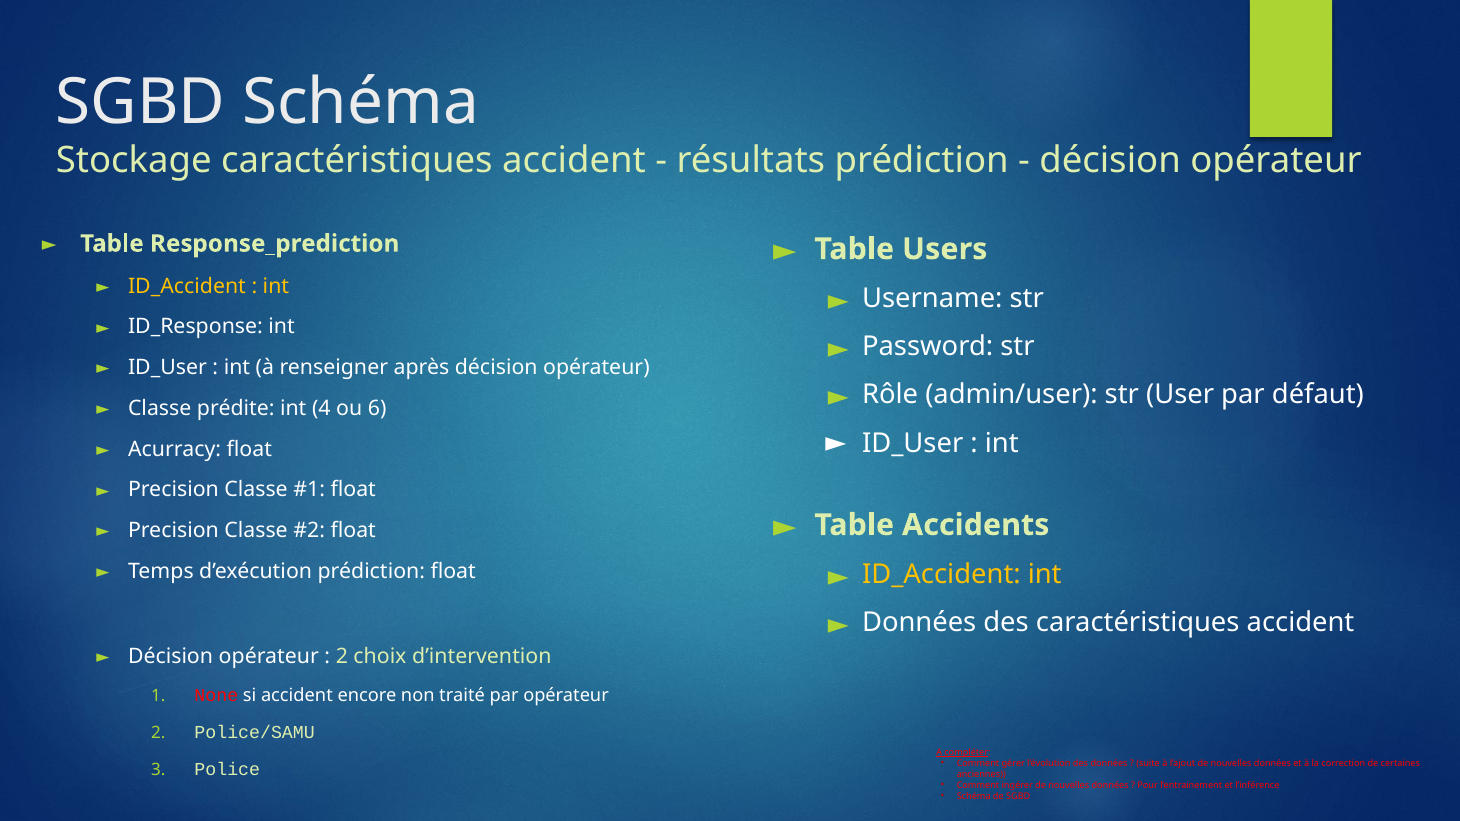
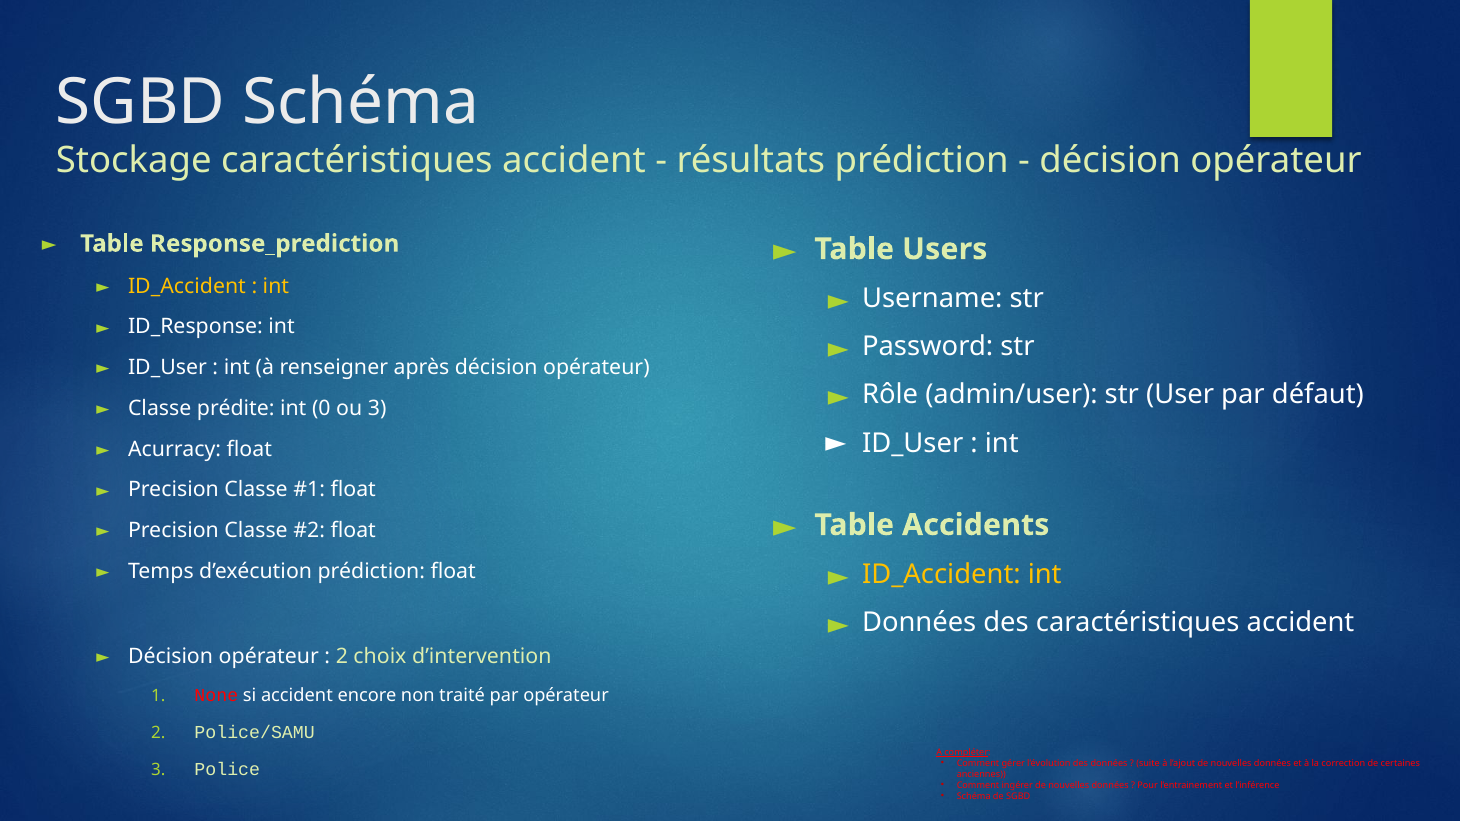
4: 4 -> 0 (321, 408)
ou 6: 6 -> 3 (377, 408)
